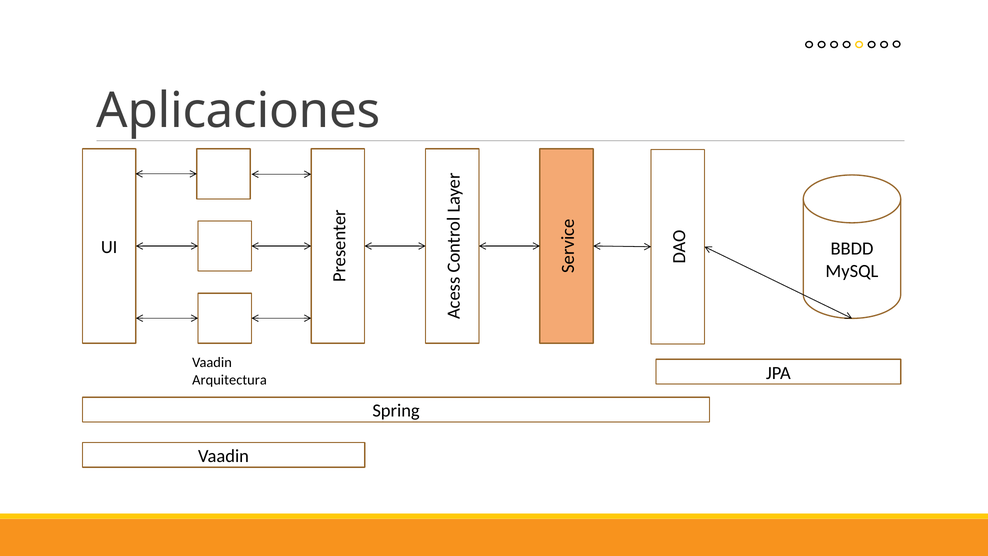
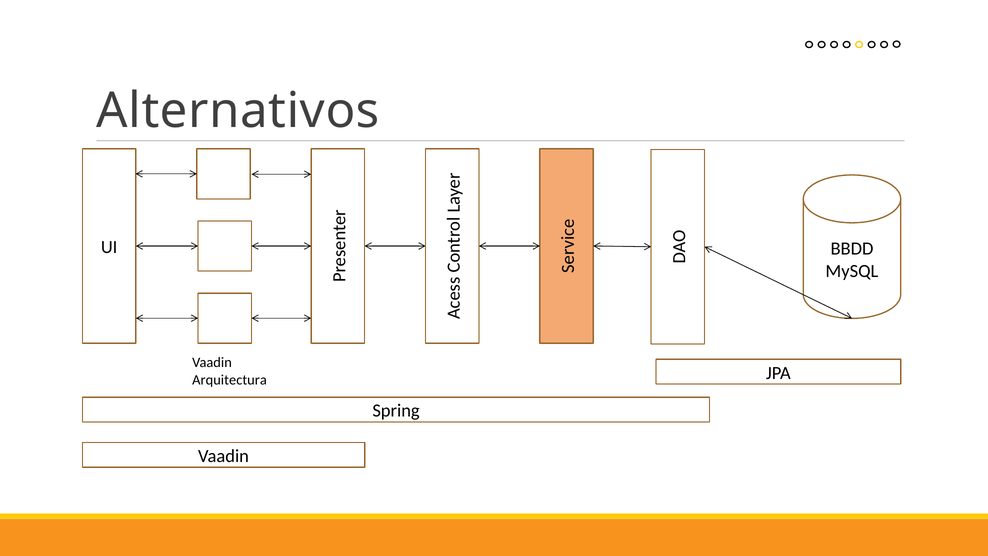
Aplicaciones: Aplicaciones -> Alternativos (238, 111)
